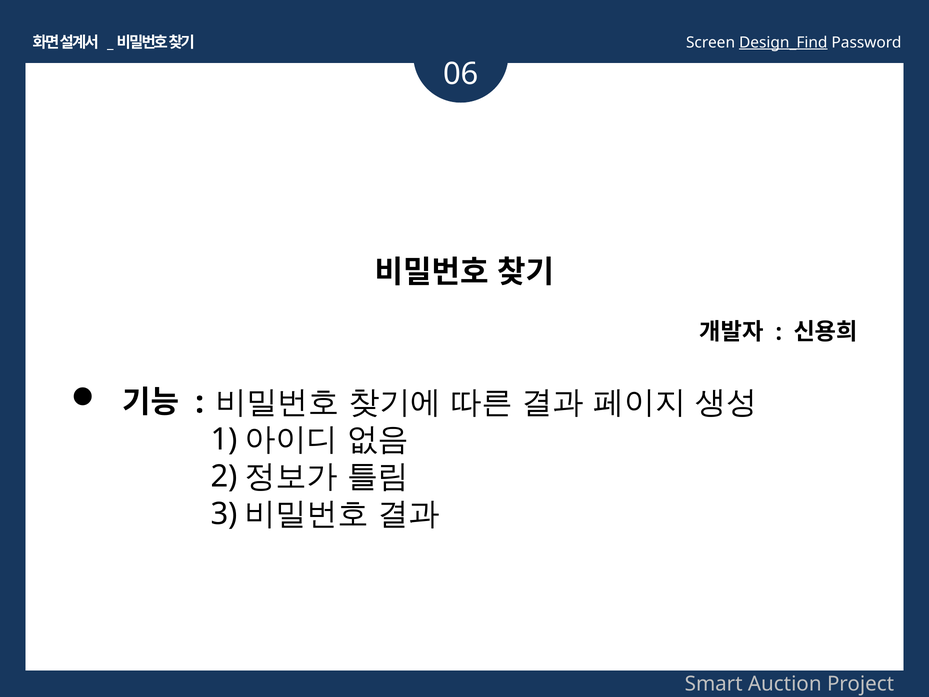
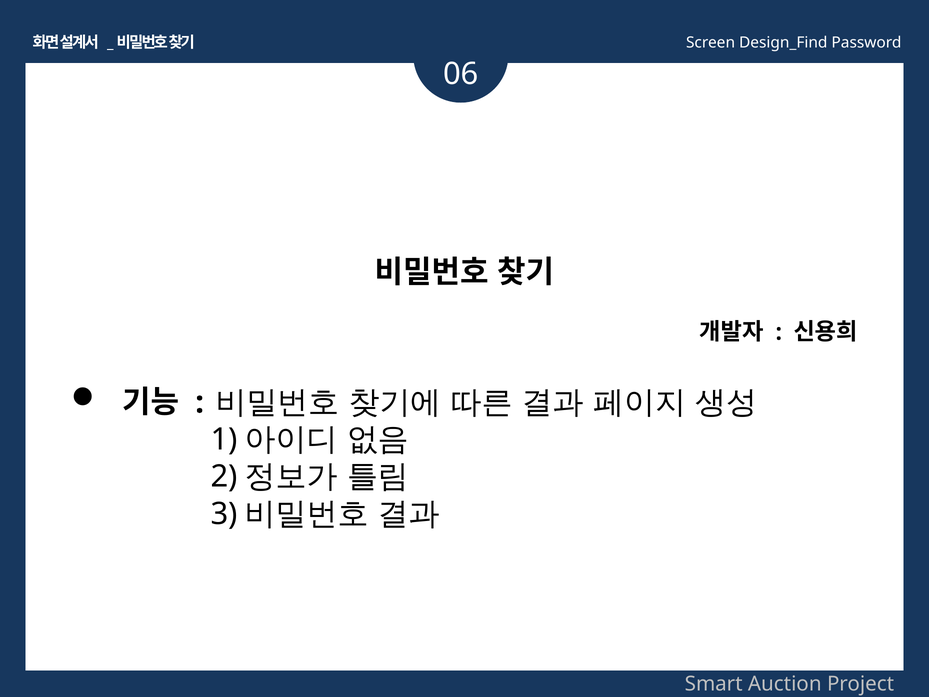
Design_Find underline: present -> none (783, 43)
